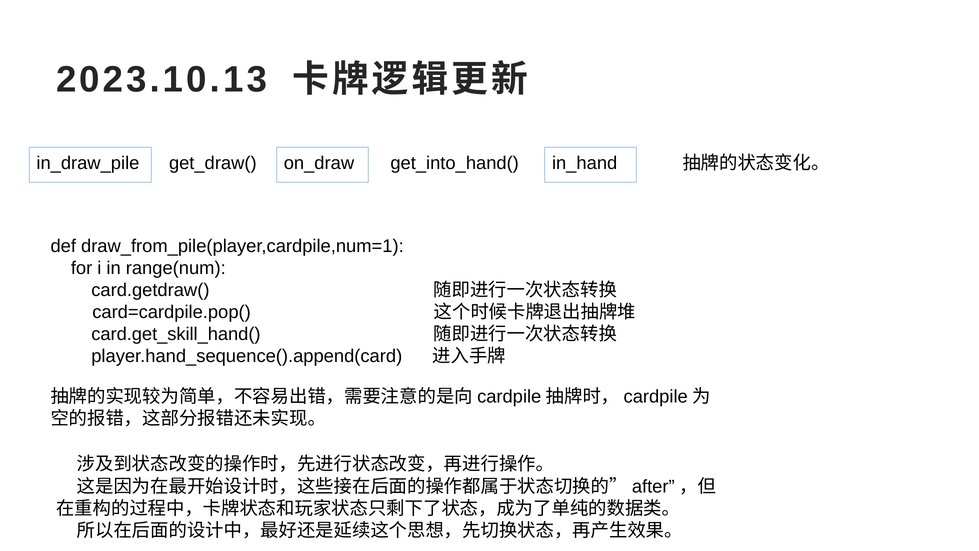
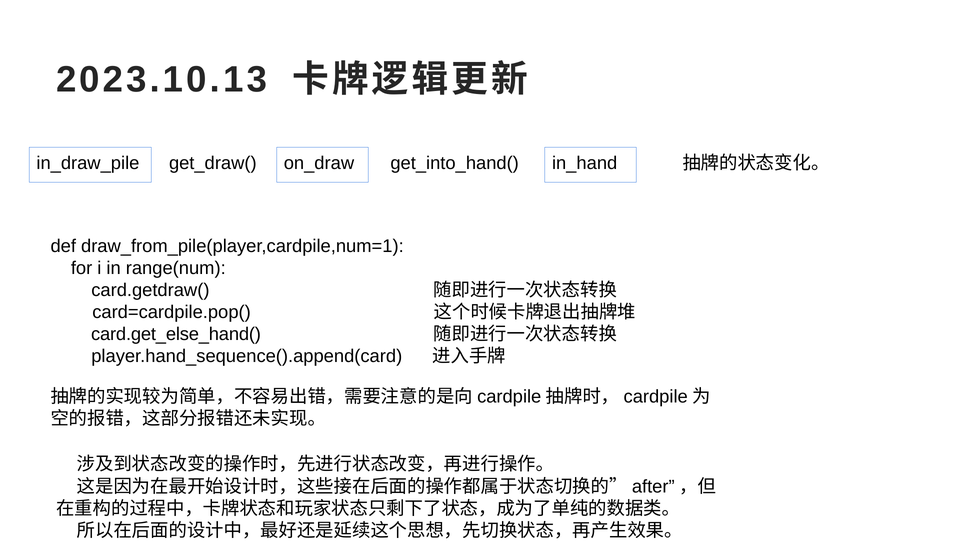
card.get_skill_hand(: card.get_skill_hand( -> card.get_else_hand( (176, 334)
